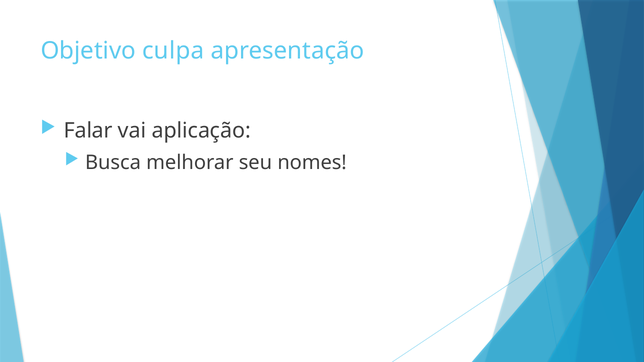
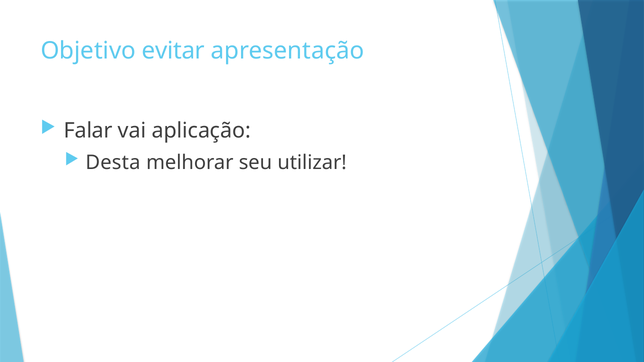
culpa: culpa -> evitar (173, 51)
Busca: Busca -> Desta (113, 163)
nomes: nomes -> utilizar (312, 163)
